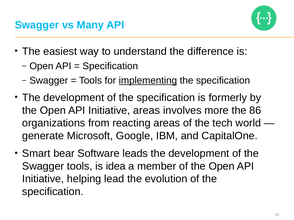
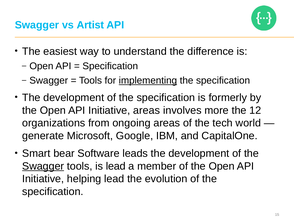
Many: Many -> Artist (90, 25)
86: 86 -> 12 (255, 111)
reacting: reacting -> ongoing (131, 123)
Swagger underline: none -> present (43, 167)
is idea: idea -> lead (116, 167)
